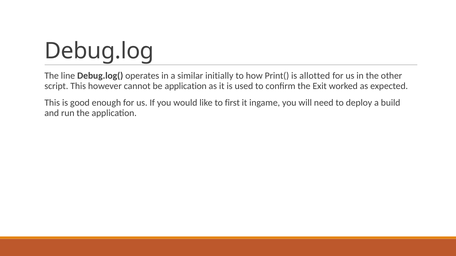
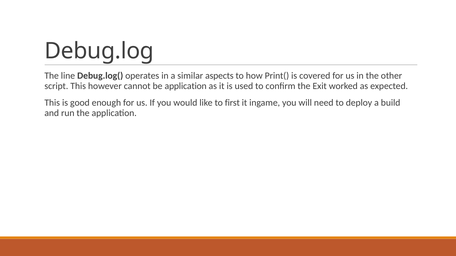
initially: initially -> aspects (219, 76)
allotted: allotted -> covered (315, 76)
